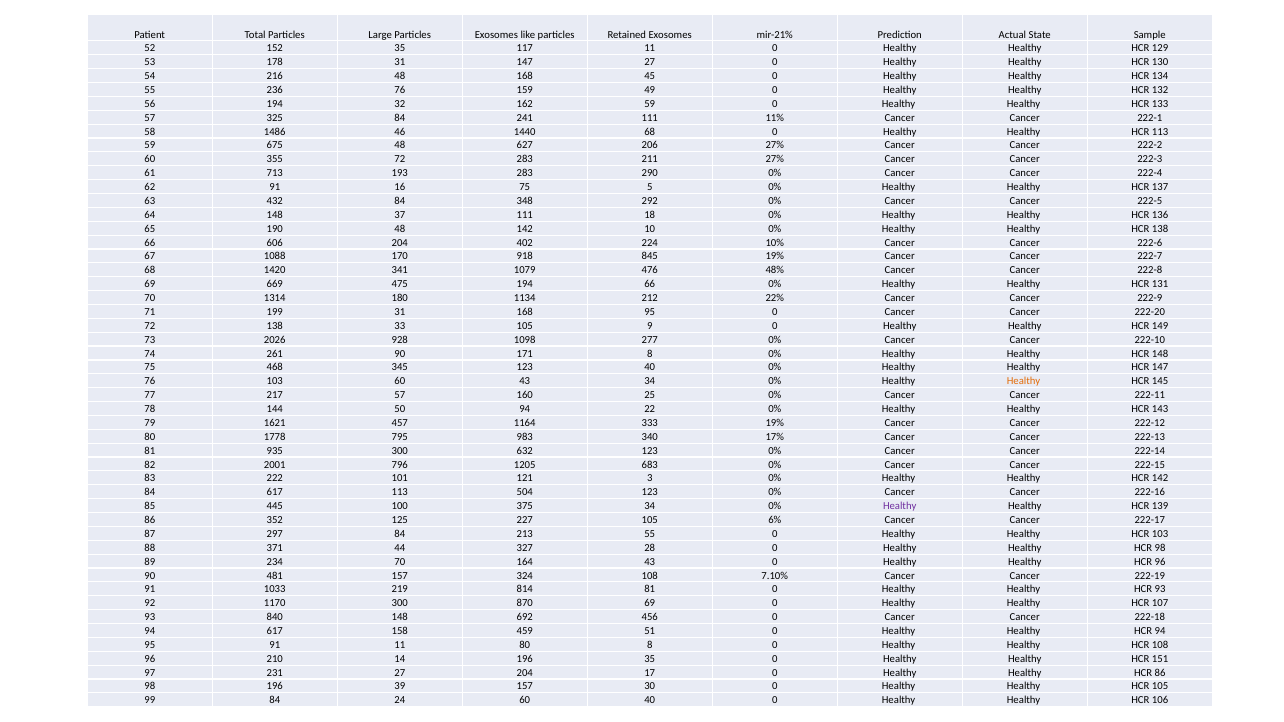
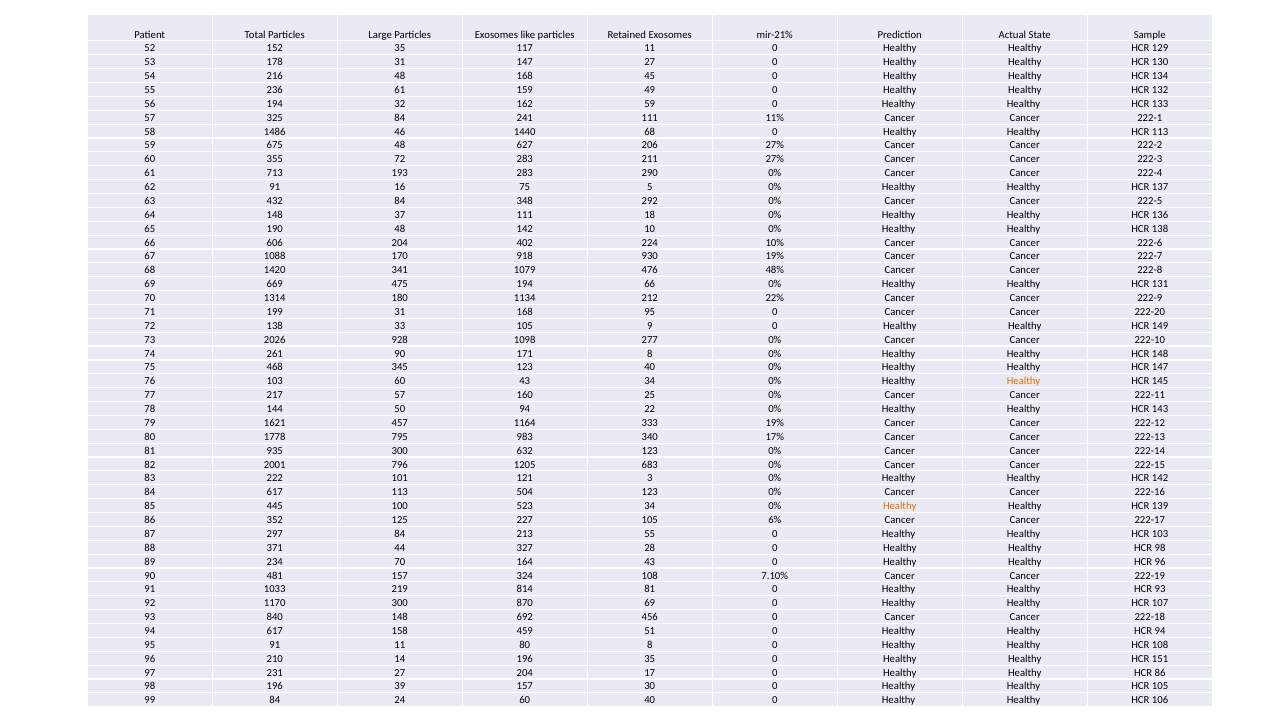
236 76: 76 -> 61 (400, 90)
845: 845 -> 930 (650, 257)
375: 375 -> 523 (525, 506)
Healthy colour: purple -> orange (900, 506)
